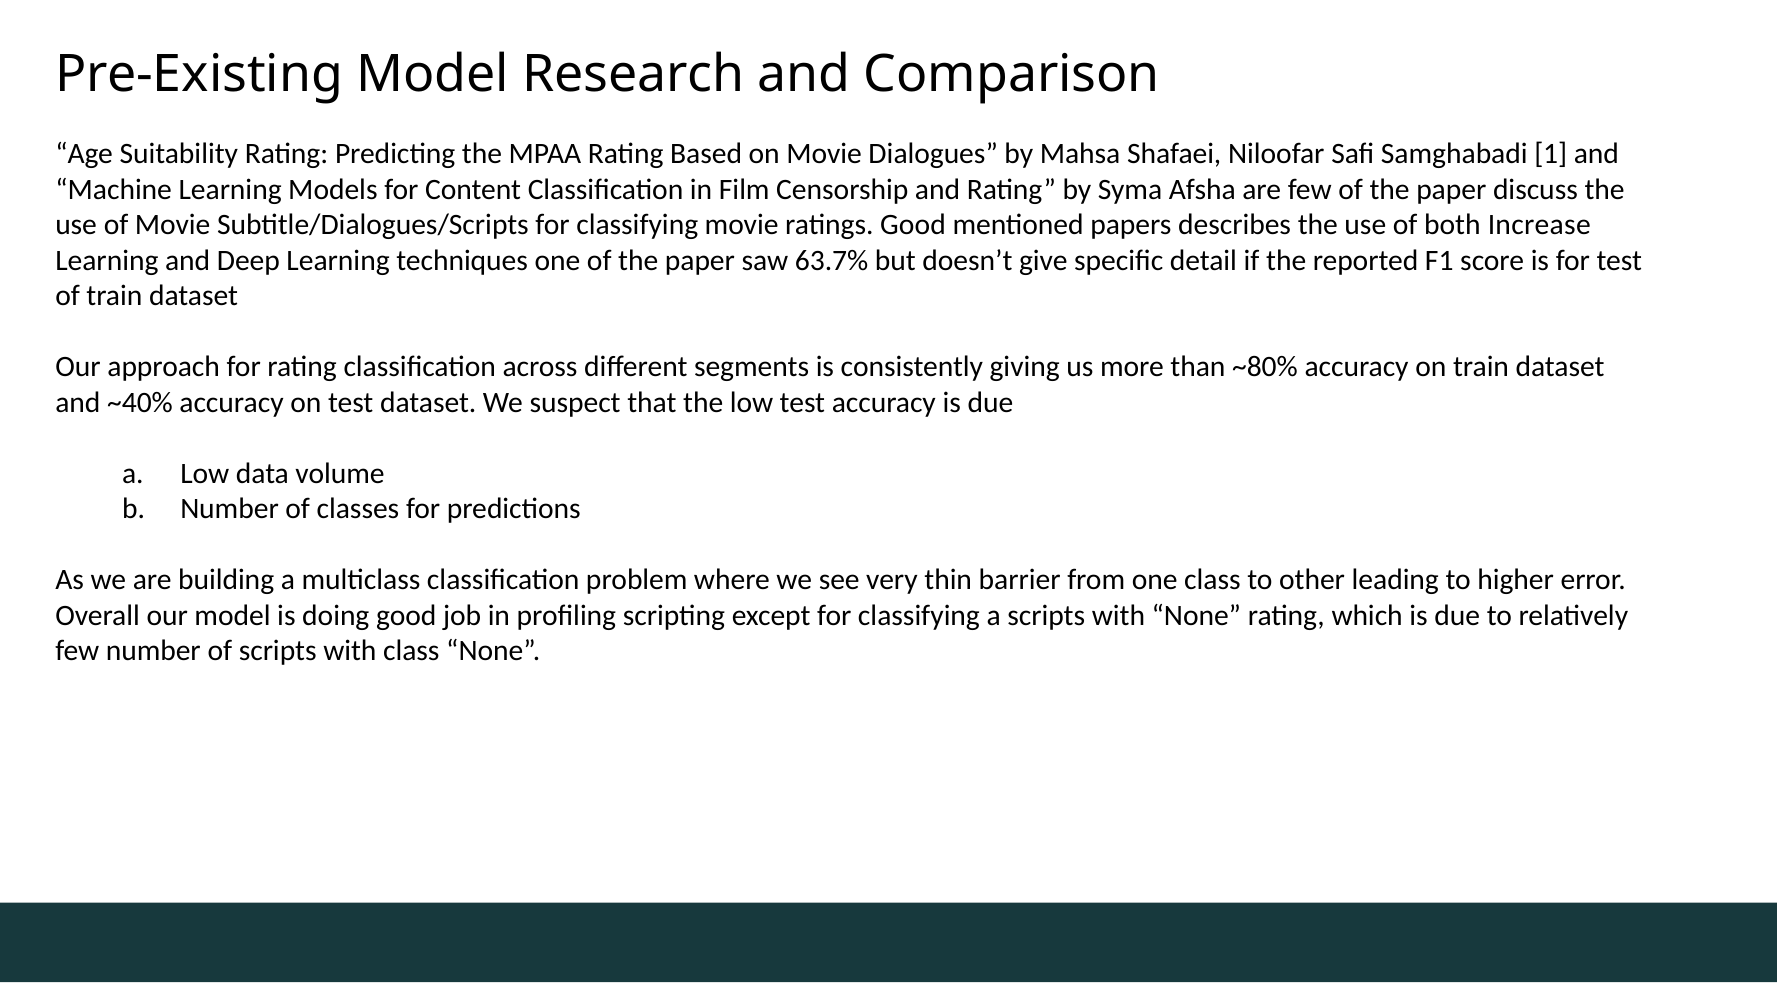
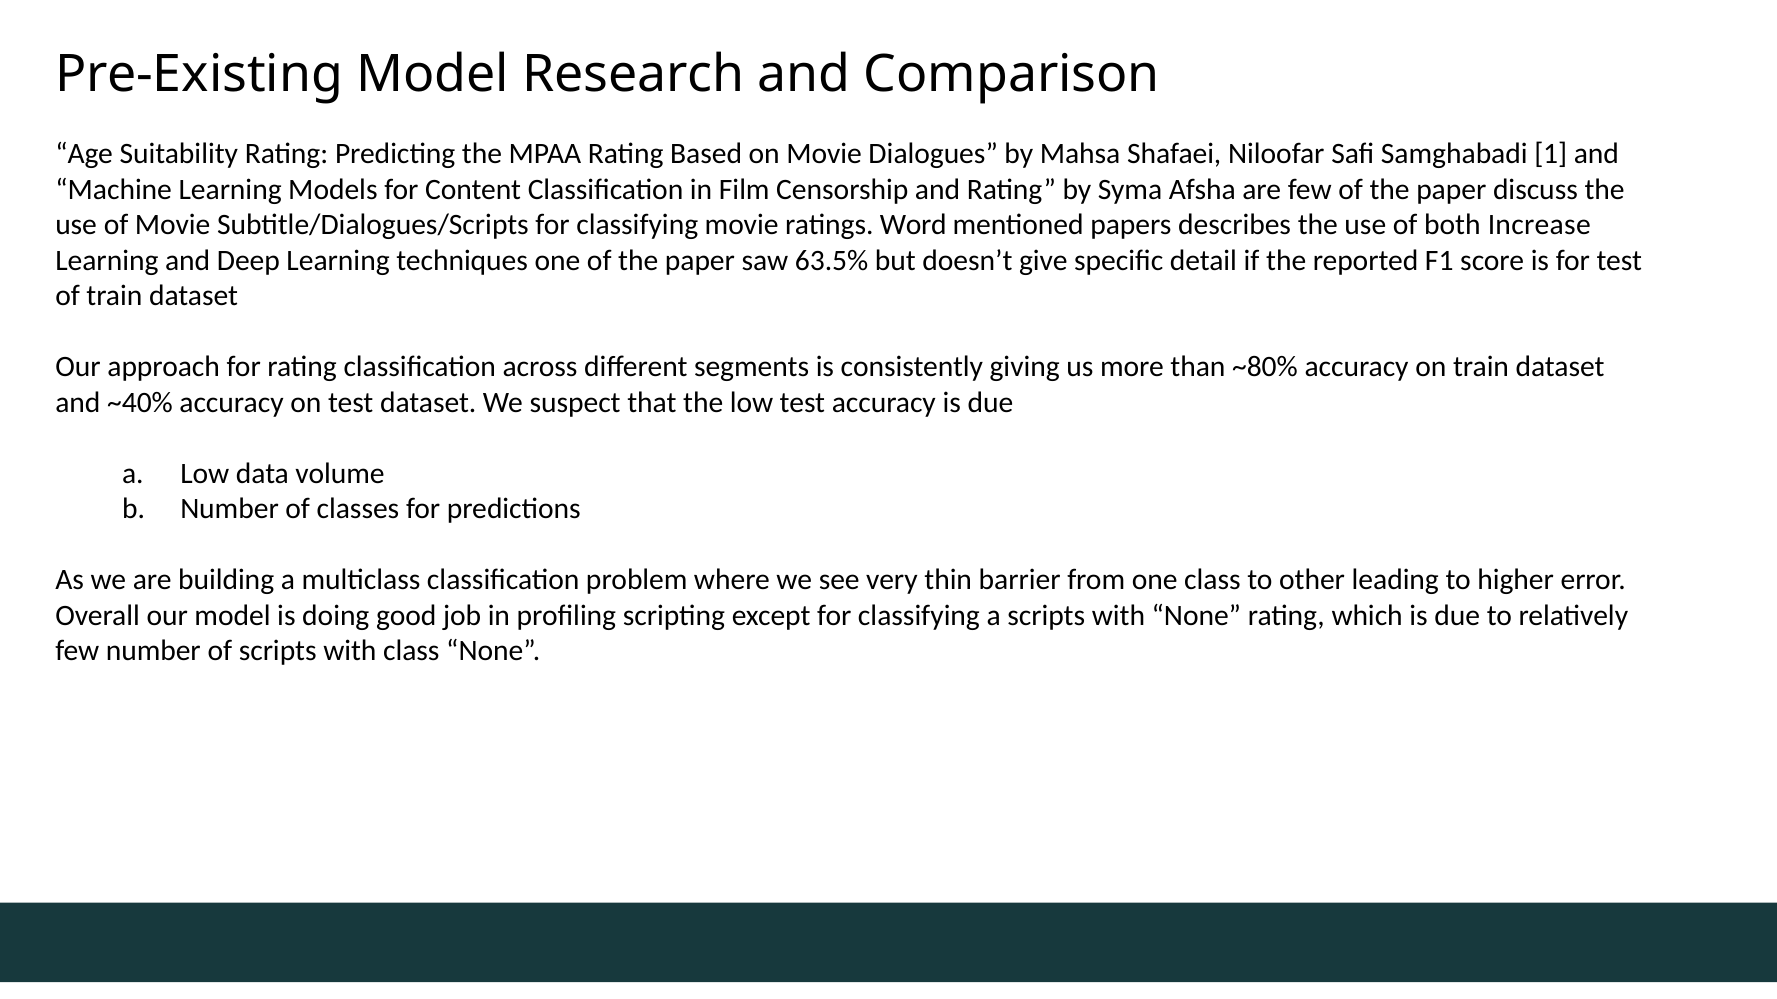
ratings Good: Good -> Word (913, 225)
63.7%: 63.7% -> 63.5% (832, 261)
